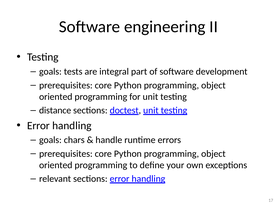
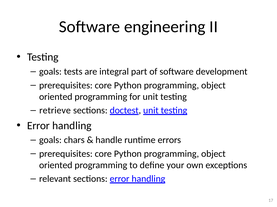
distance: distance -> retrieve (55, 111)
